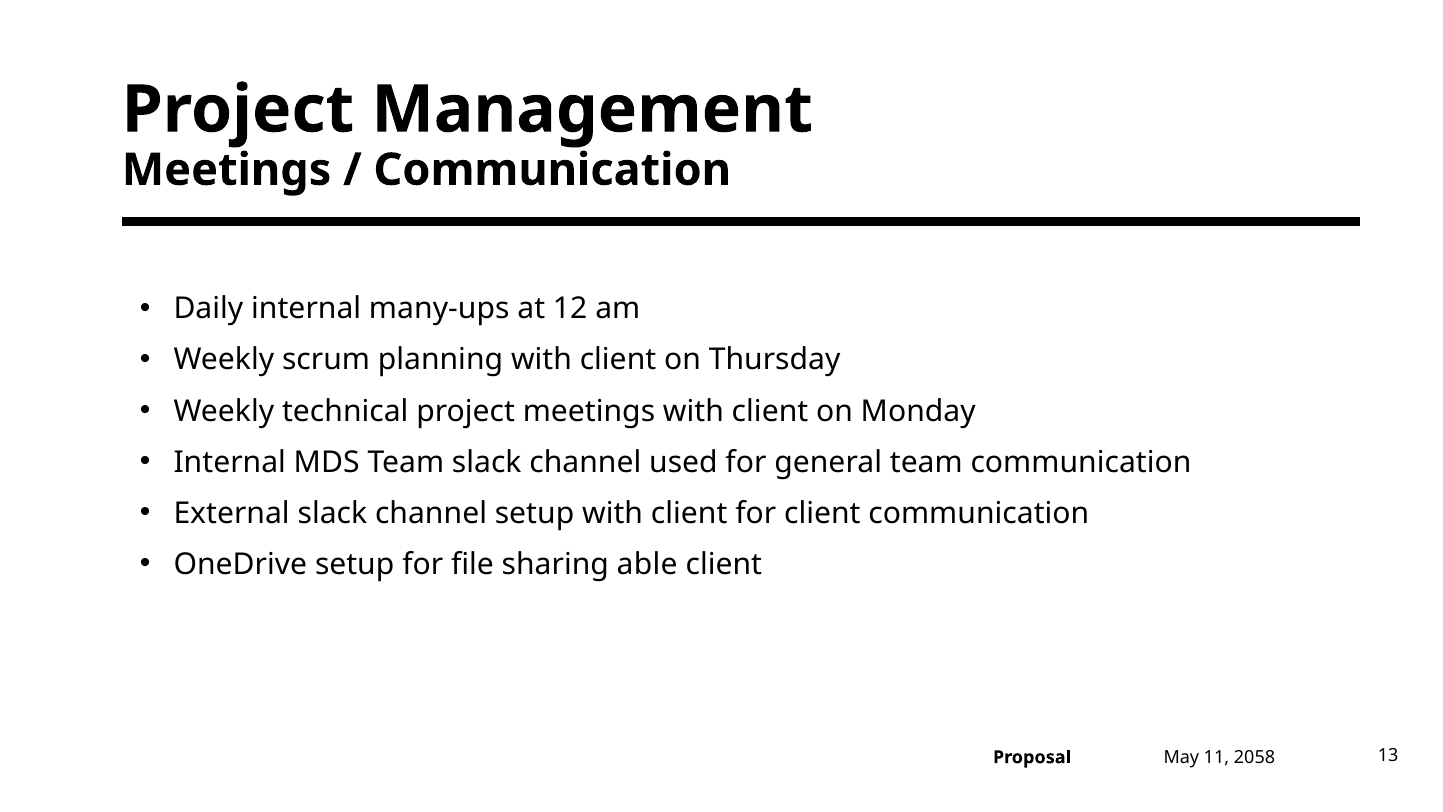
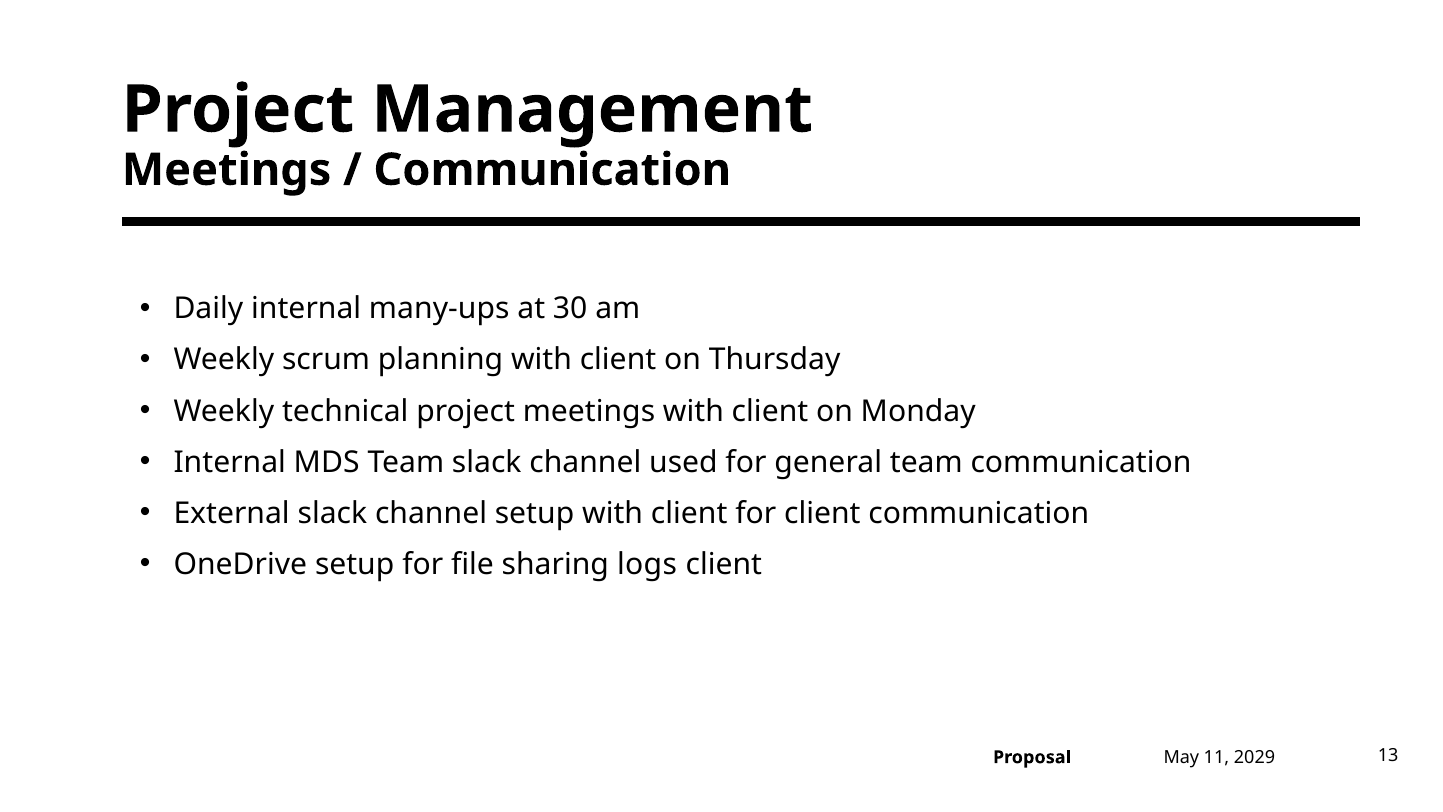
12: 12 -> 30 (570, 309)
able: able -> logs (647, 564)
2058: 2058 -> 2029 (1255, 757)
